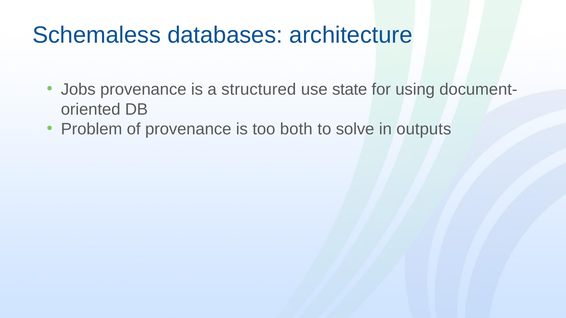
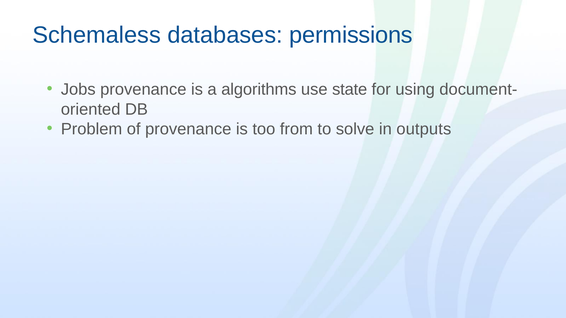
architecture: architecture -> permissions (351, 35)
structured: structured -> algorithms (259, 90)
both: both -> from (296, 129)
